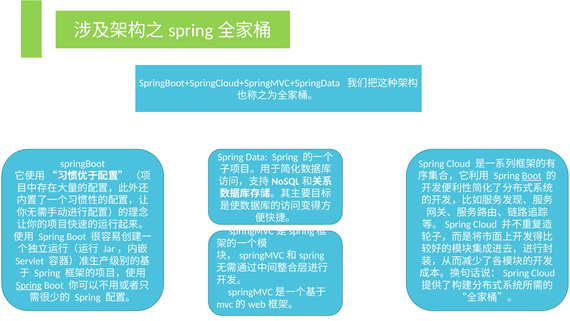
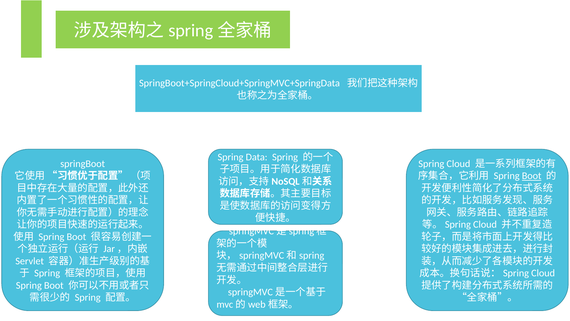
Spring underline: present -> none (29, 285)
